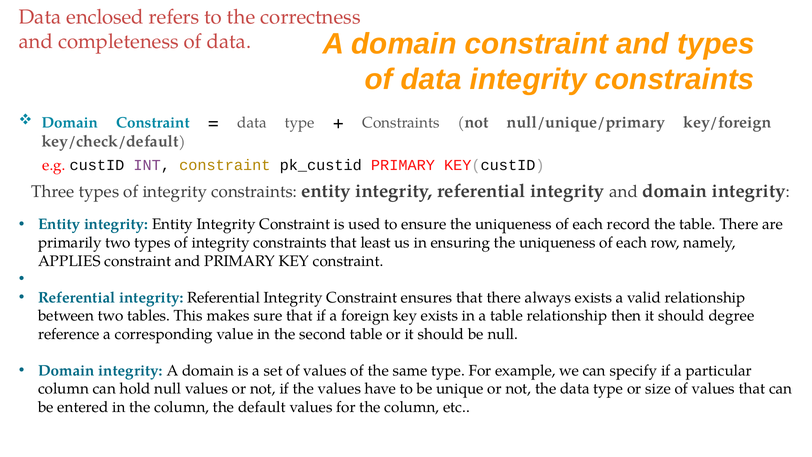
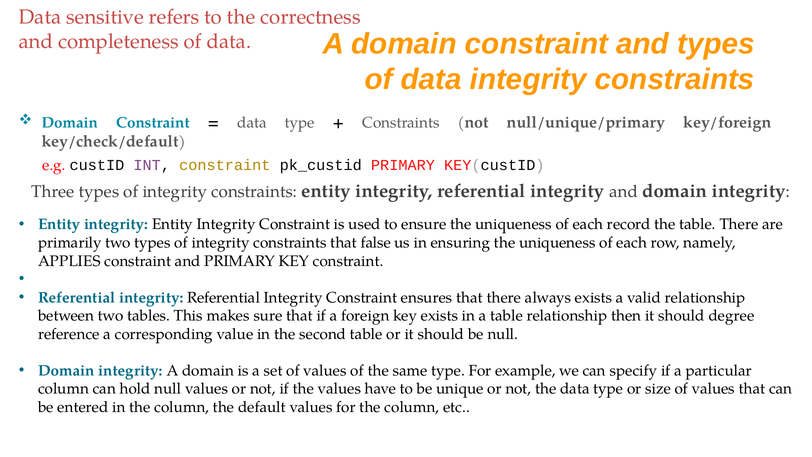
enclosed: enclosed -> sensitive (105, 17)
least: least -> false (376, 243)
